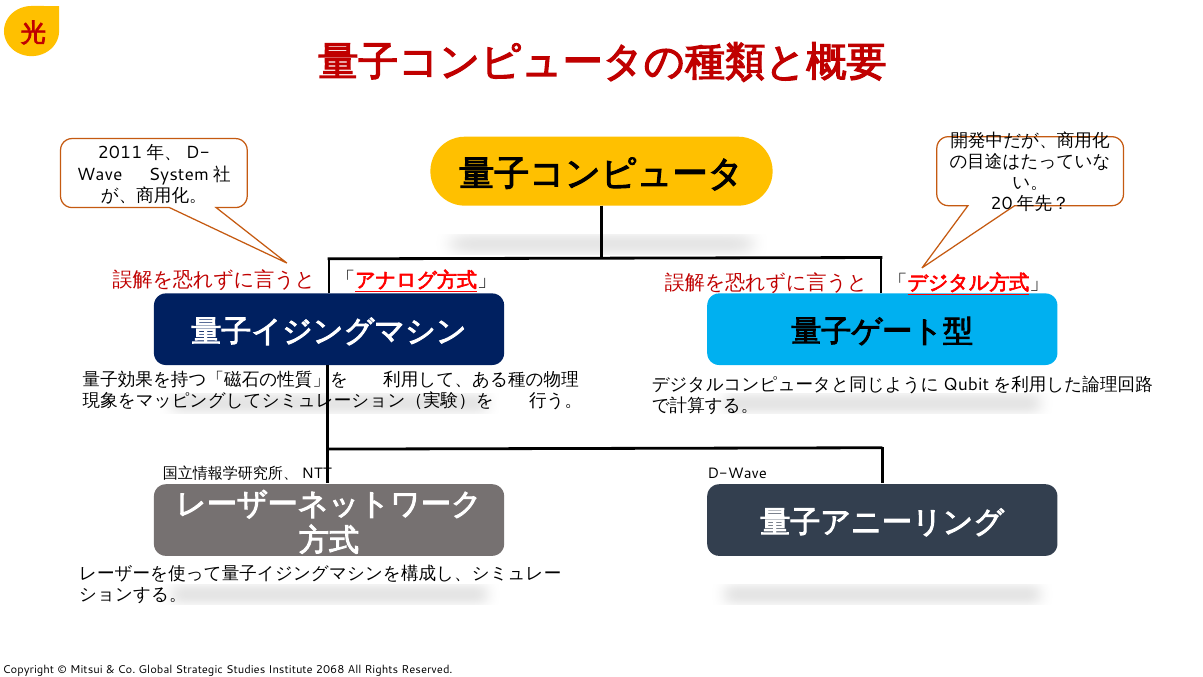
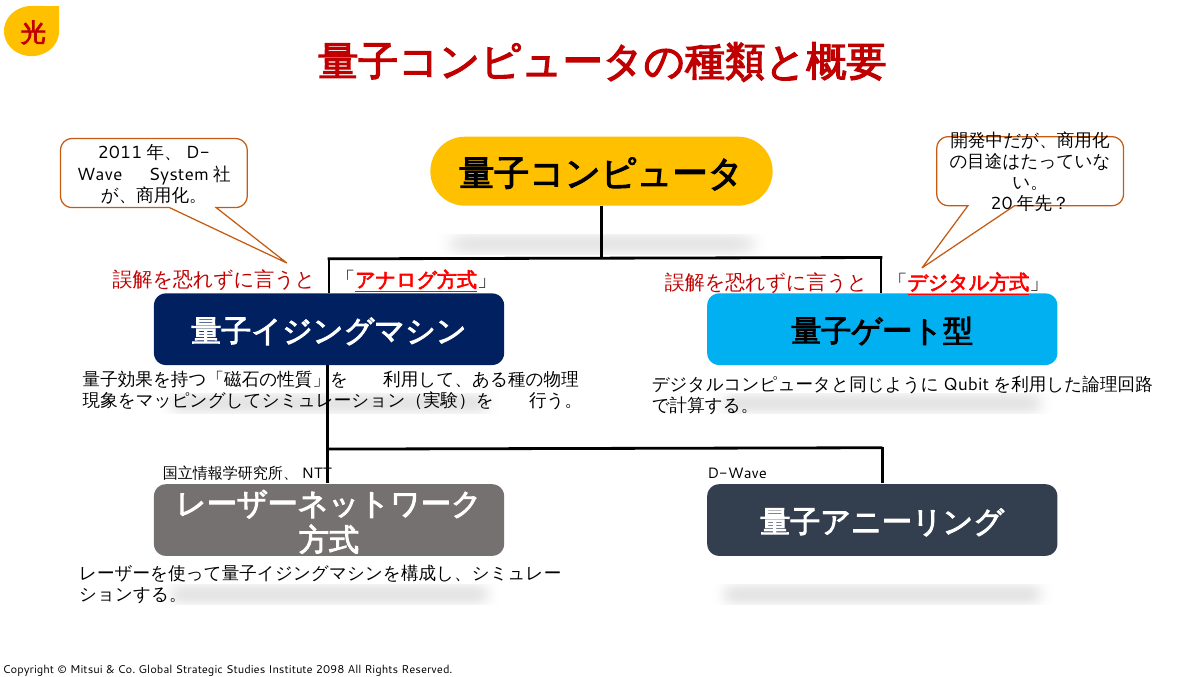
2068: 2068 -> 2098 (330, 670)
